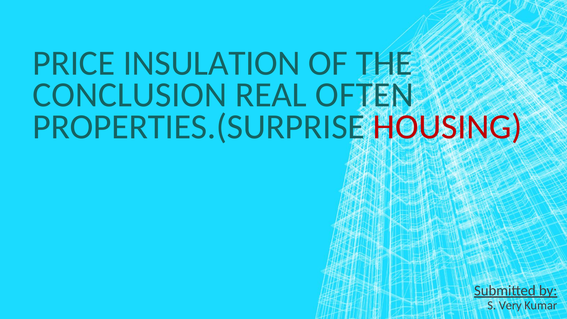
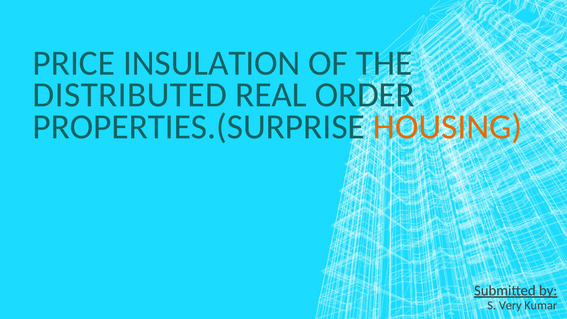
CONCLUSION: CONCLUSION -> DISTRIBUTED (130, 95)
OFTEN: OFTEN -> ORDER (365, 95)
HOUSING colour: red -> orange (448, 127)
